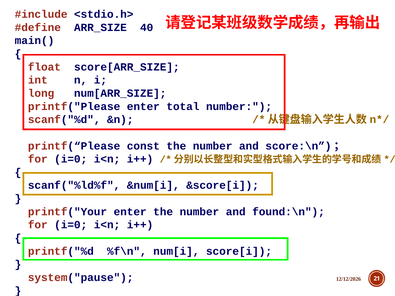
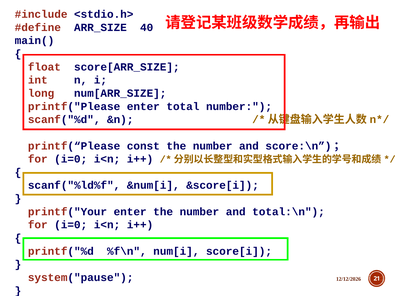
found:\n: found:\n -> total:\n (289, 212)
